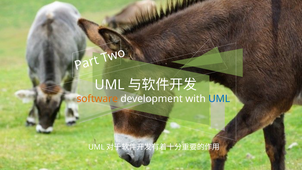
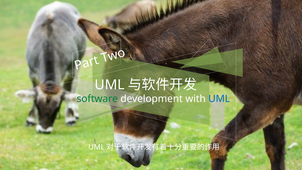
software colour: orange -> green (97, 99)
